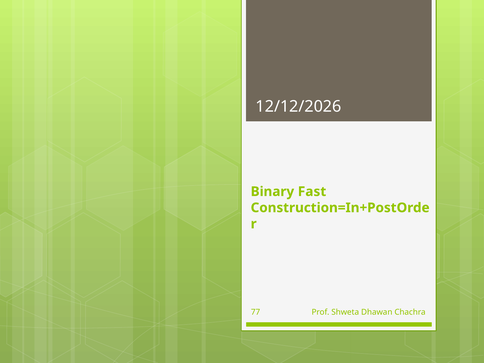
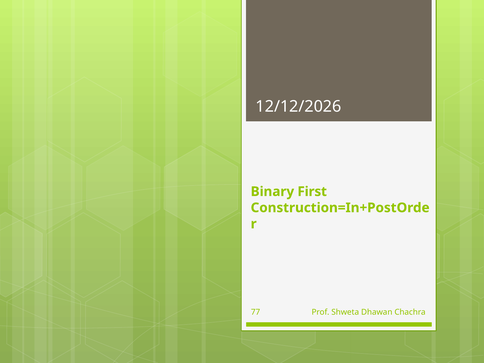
Fast: Fast -> First (312, 192)
